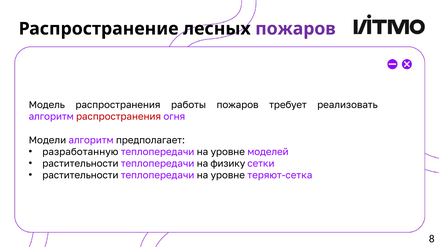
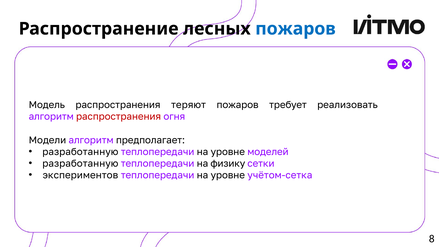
пожаров colour: purple -> blue (295, 29)
работы: работы -> теряют (189, 105)
растительности: растительности -> разработанную (80, 163)
растительности: растительности -> экспериментов (80, 175)
теряют-сетка: теряют-сетка -> учётом-сетка (280, 175)
